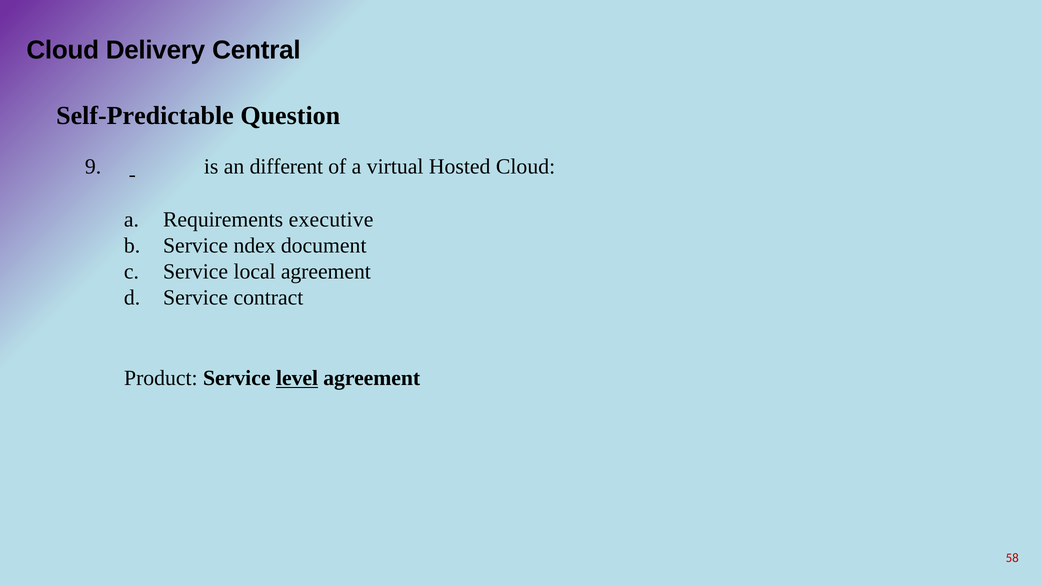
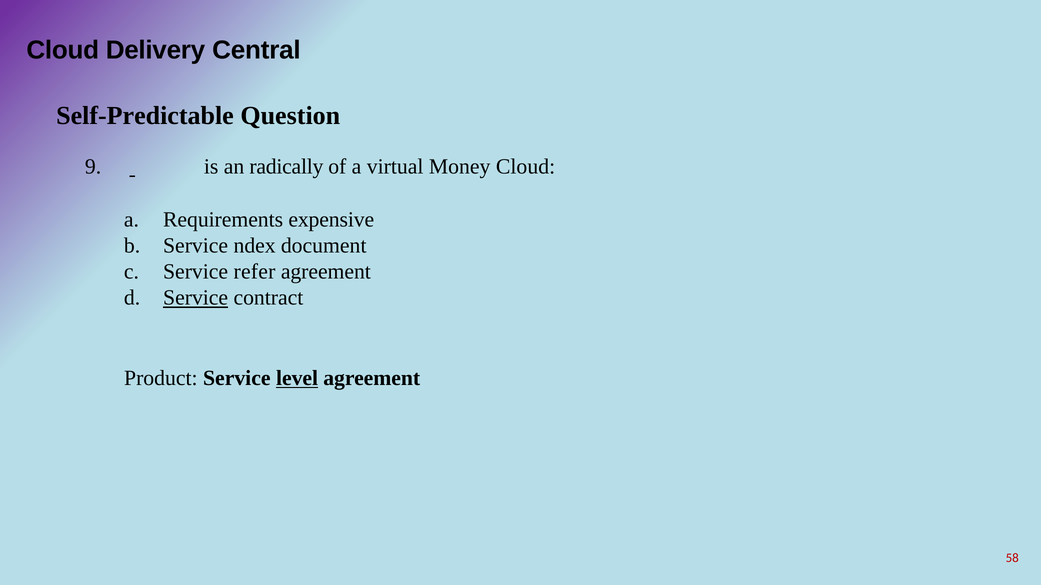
different: different -> radically (286, 167)
Hosted: Hosted -> Money (460, 167)
executive: executive -> expensive (331, 220)
local: local -> refer (254, 272)
Service underline: none -> present (196, 298)
